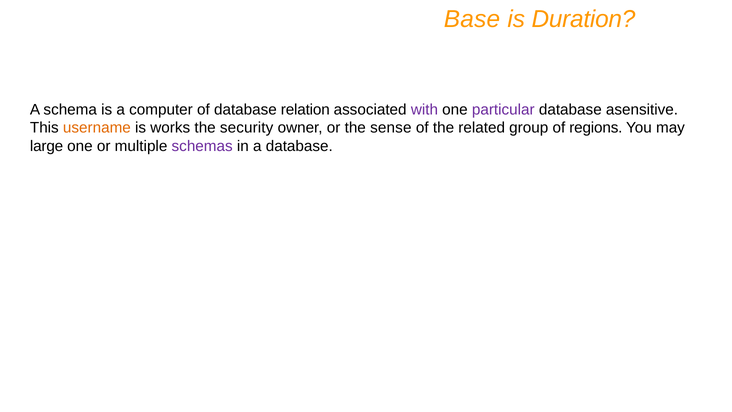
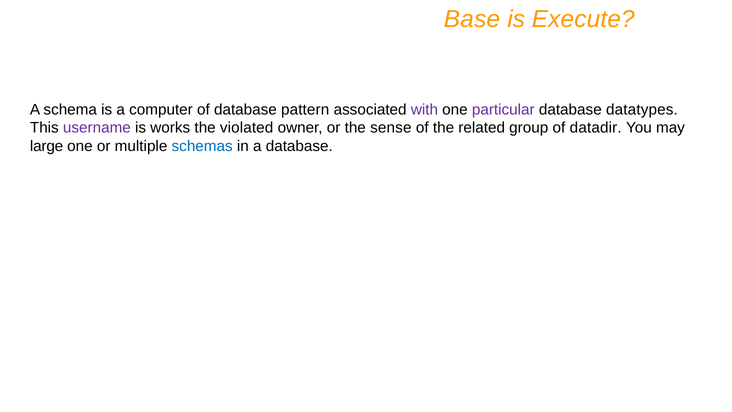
Duration: Duration -> Execute (583, 19)
relation: relation -> pattern (305, 109)
asensitive: asensitive -> datatypes (642, 109)
username colour: orange -> purple (97, 128)
security: security -> violated (247, 128)
regions: regions -> datadir (596, 128)
schemas colour: purple -> blue (202, 146)
